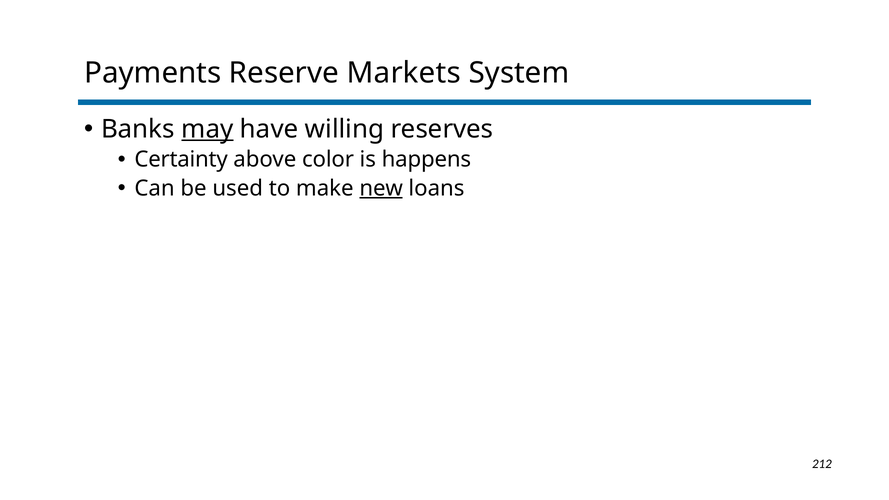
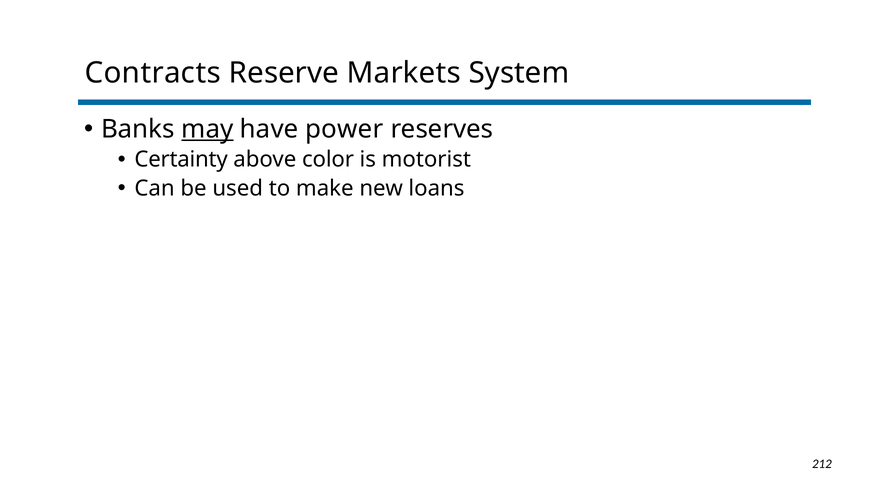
Payments: Payments -> Contracts (153, 73)
willing: willing -> power (344, 129)
happens: happens -> motorist (426, 160)
new underline: present -> none (381, 188)
